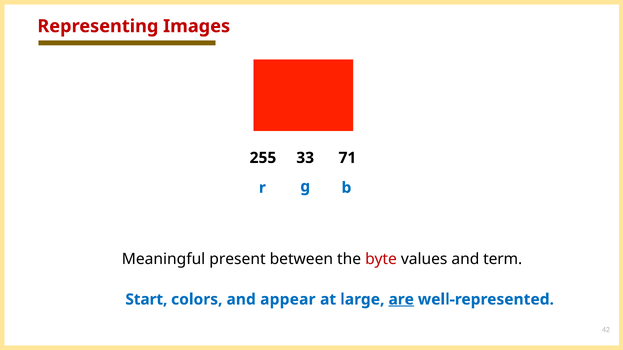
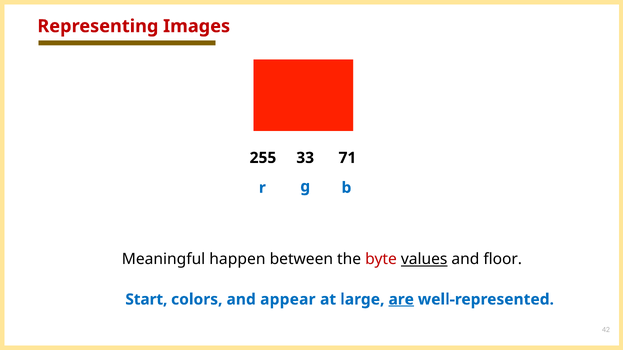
present: present -> happen (237, 259)
values underline: none -> present (424, 259)
term: term -> floor (503, 259)
